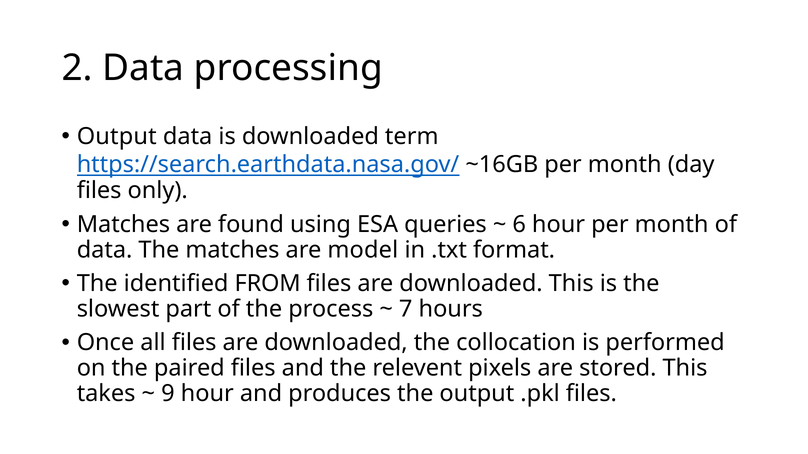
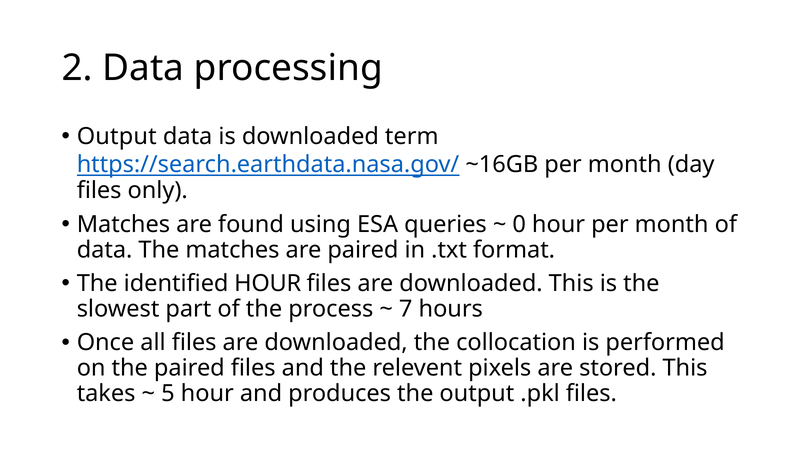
6: 6 -> 0 (519, 225)
are model: model -> paired (363, 250)
identified FROM: FROM -> HOUR (268, 284)
9: 9 -> 5 (168, 394)
